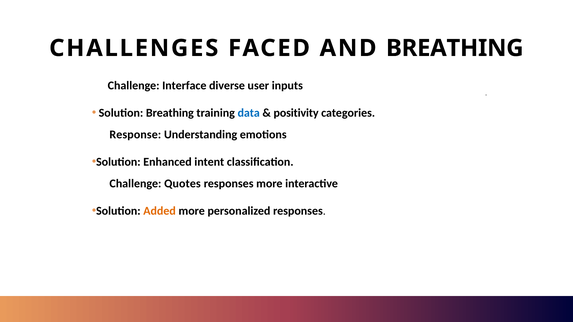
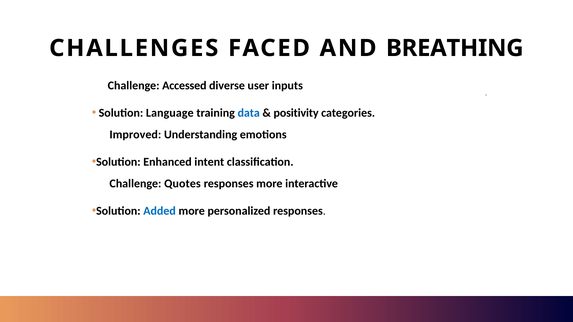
Interface: Interface -> Accessed (184, 86)
Solution Breathing: Breathing -> Language (170, 113)
Response: Response -> Improved (135, 135)
Added colour: orange -> blue (160, 211)
